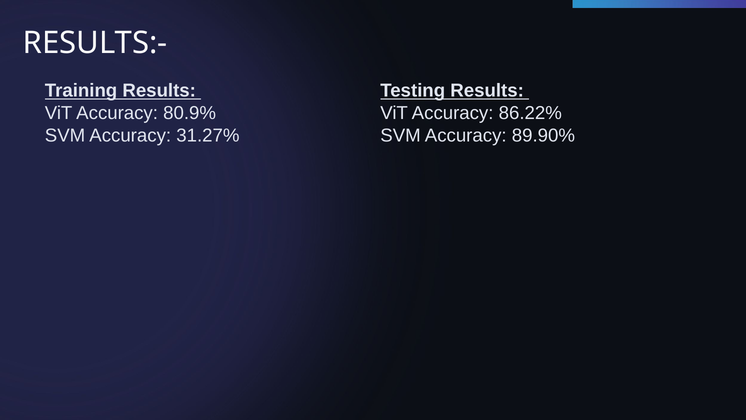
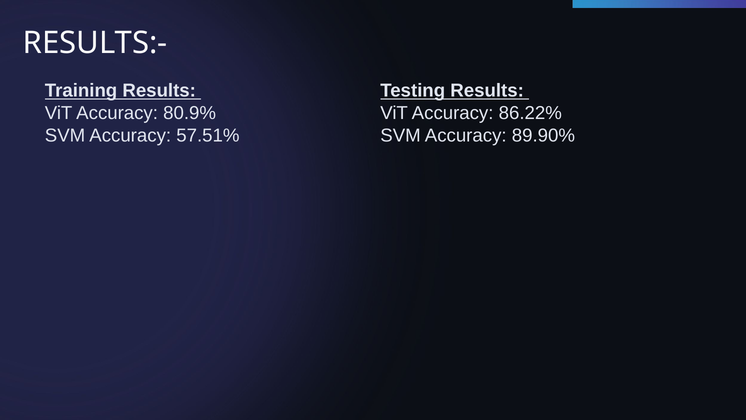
31.27%: 31.27% -> 57.51% (208, 135)
